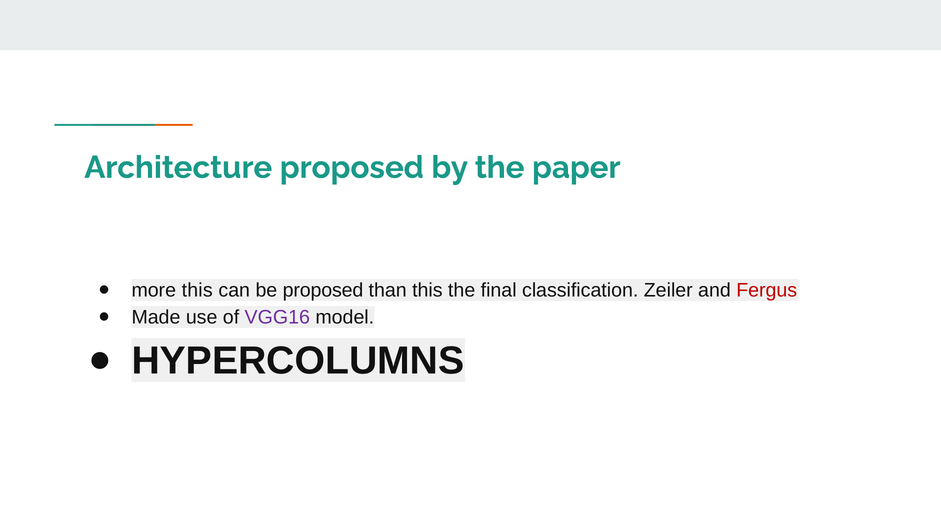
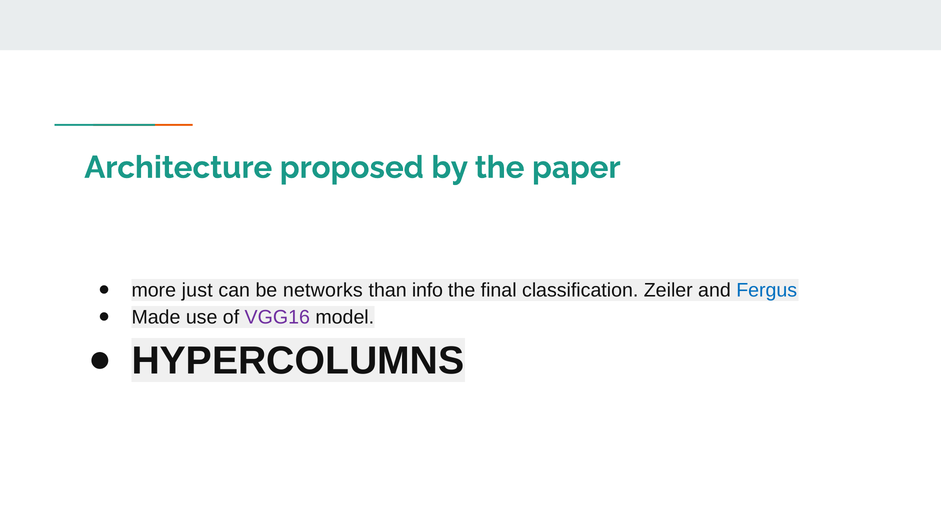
more this: this -> just (197, 290)
be proposed: proposed -> networks (323, 290)
than this: this -> info (427, 290)
Fergus colour: red -> blue (767, 290)
